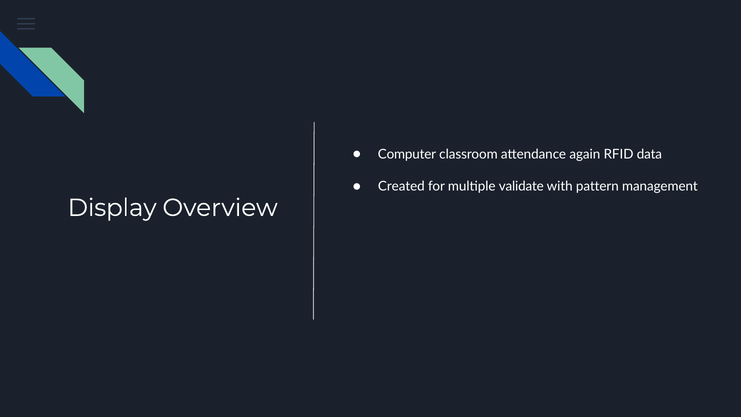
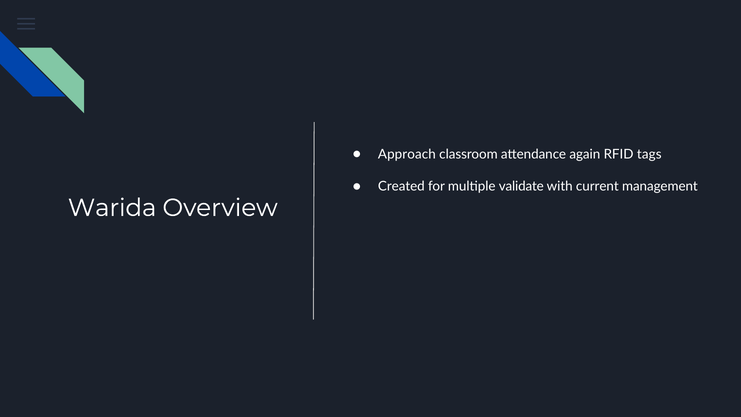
Computer: Computer -> Approach (407, 154)
data: data -> tags (649, 154)
pattern: pattern -> current (597, 186)
Display: Display -> Warida (112, 208)
